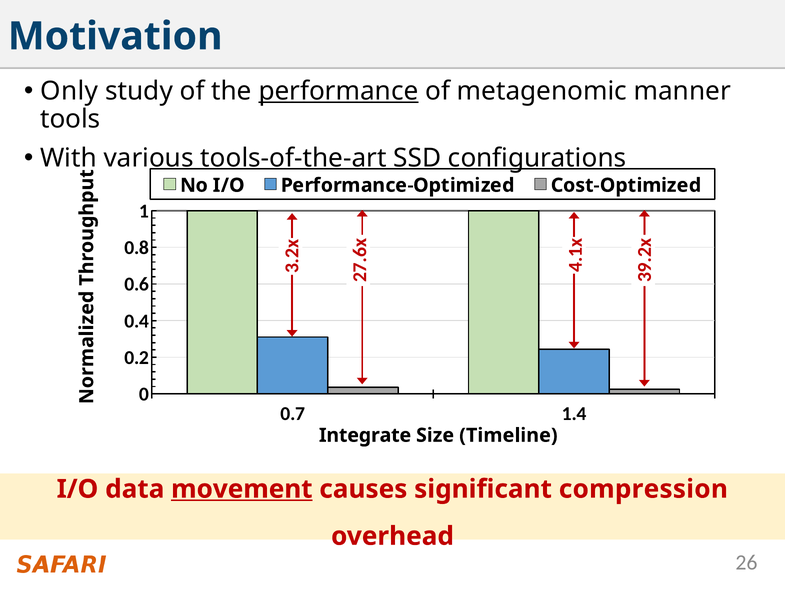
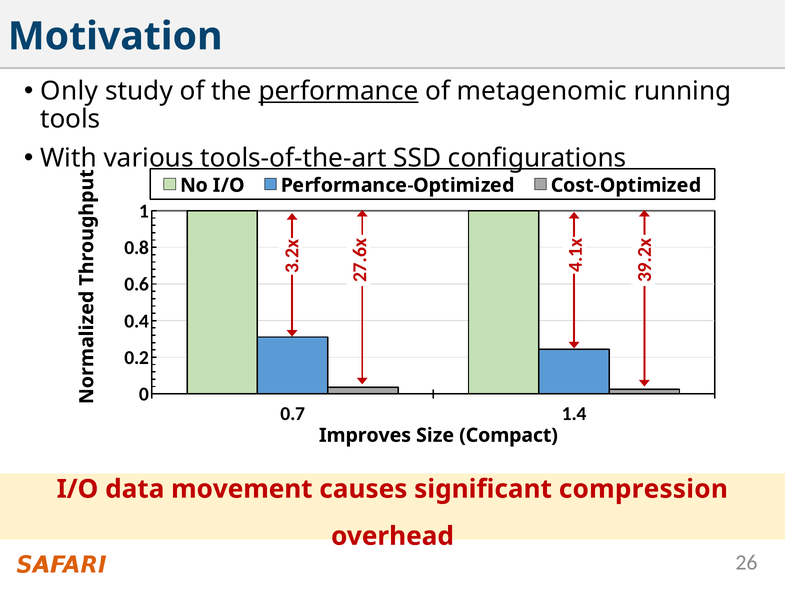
manner: manner -> running (682, 91)
Integrate: Integrate -> Improves (365, 435)
Timeline: Timeline -> Compact (509, 435)
movement underline: present -> none (242, 489)
